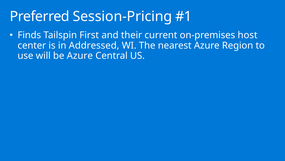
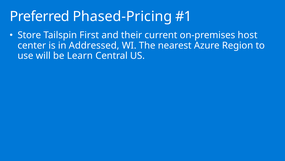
Session-Pricing: Session-Pricing -> Phased-Pricing (122, 16)
Finds: Finds -> Store (29, 35)
be Azure: Azure -> Learn (80, 56)
